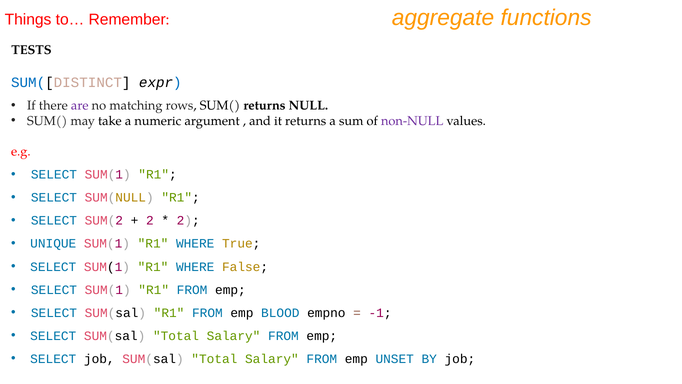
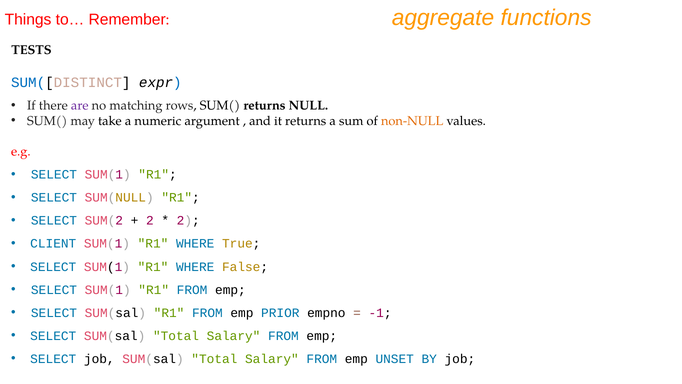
non-NULL colour: purple -> orange (412, 121)
UNIQUE: UNIQUE -> CLIENT (53, 244)
BLOOD: BLOOD -> PRIOR (280, 313)
